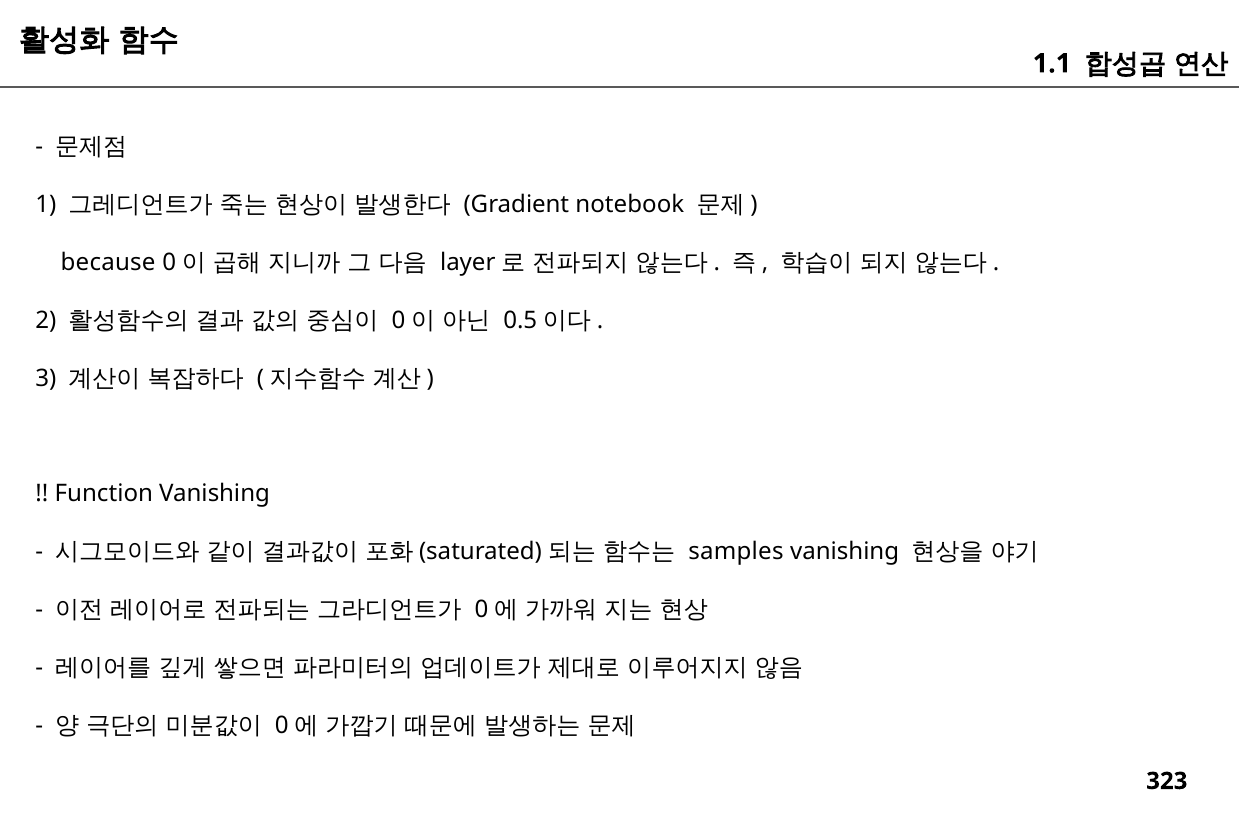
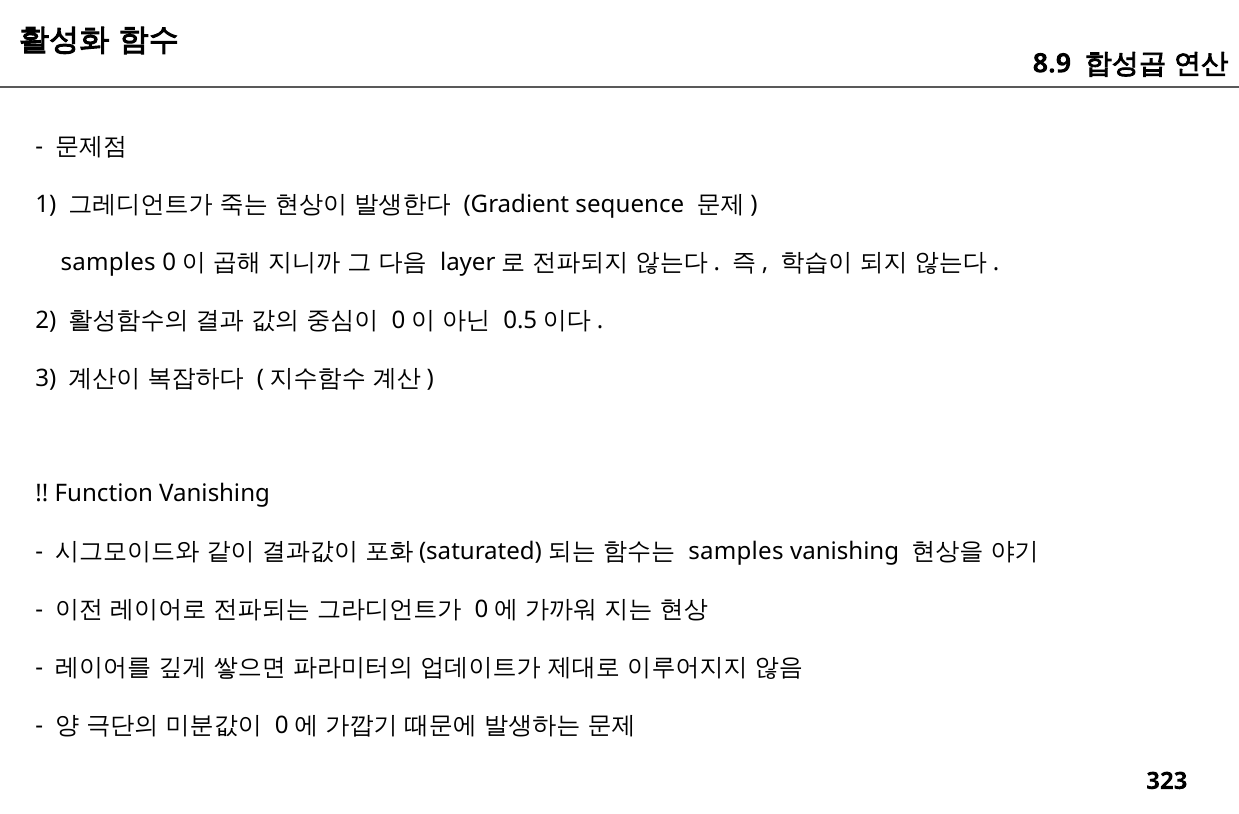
1.1: 1.1 -> 8.9 (1052, 64)
notebook: notebook -> sequence (630, 205)
because: because -> samples (108, 262)
